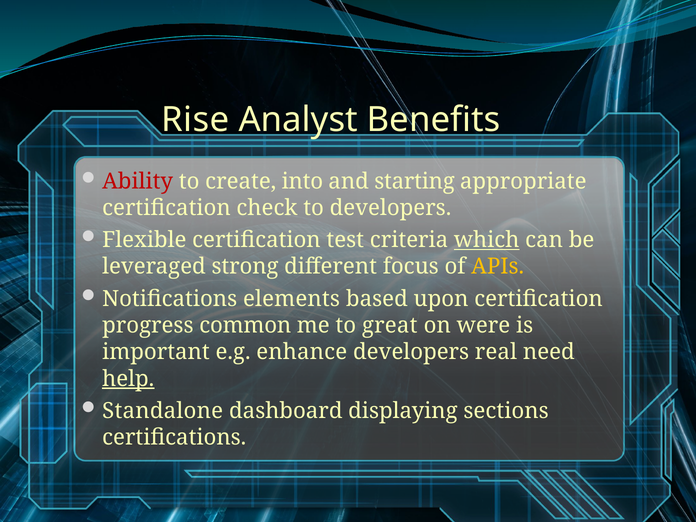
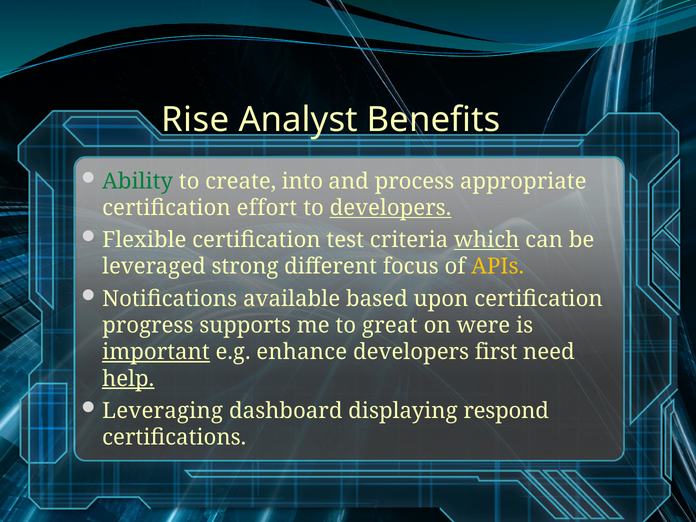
Ability colour: red -> green (138, 181)
starting: starting -> process (414, 181)
check: check -> effort (267, 208)
developers underline: none -> present (390, 208)
elements: elements -> available (292, 299)
common: common -> supports (245, 325)
important underline: none -> present (156, 352)
real: real -> first (496, 352)
Standalone: Standalone -> Leveraging (163, 411)
sections: sections -> respond (506, 411)
